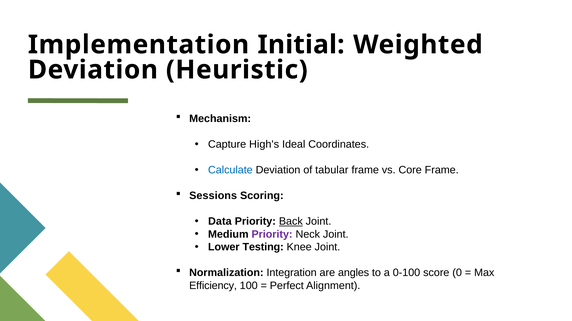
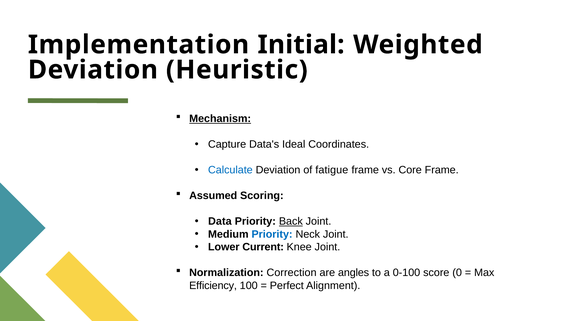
Mechanism underline: none -> present (220, 119)
High's: High's -> Data's (264, 145)
tabular: tabular -> fatigue (332, 170)
Sessions: Sessions -> Assumed (213, 196)
Priority colour: purple -> blue (272, 235)
Testing: Testing -> Current (263, 248)
Integration: Integration -> Correction (292, 273)
